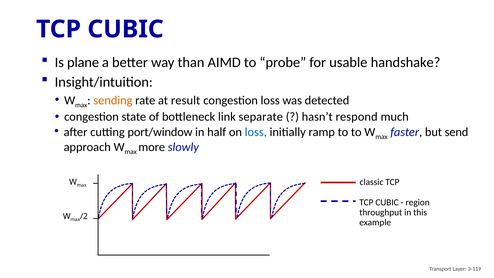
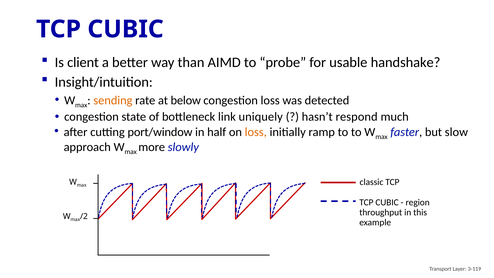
plane: plane -> client (83, 63)
result: result -> below (186, 100)
separate: separate -> uniquely (261, 117)
loss colour: blue -> orange (256, 132)
send: send -> slow (456, 132)
